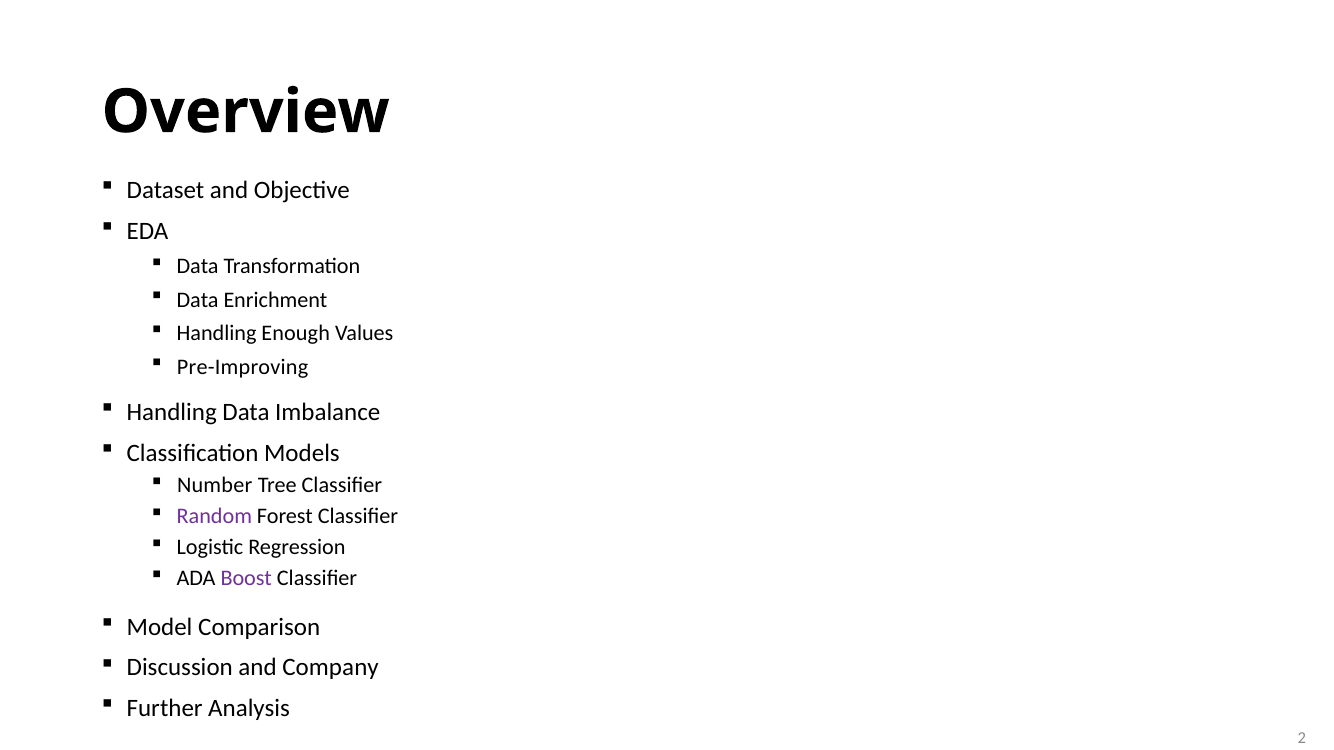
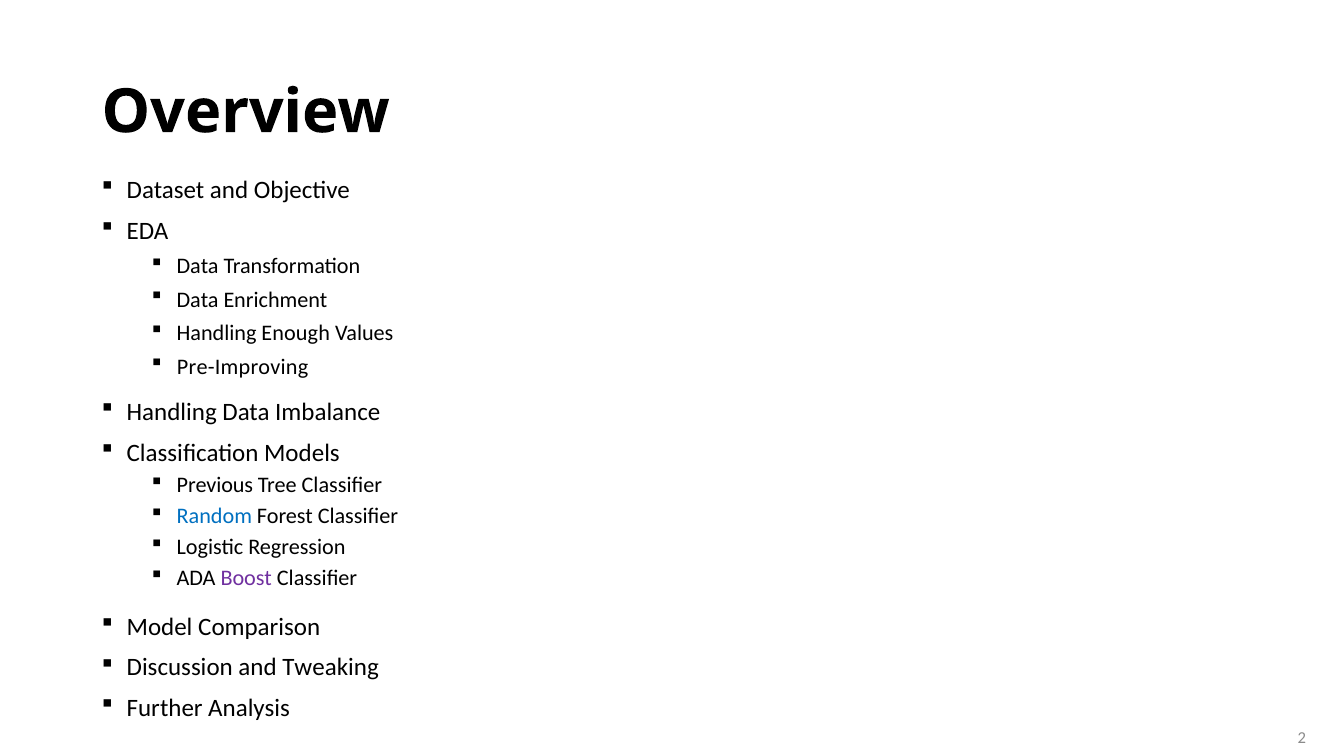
Number: Number -> Previous (215, 486)
Random colour: purple -> blue (214, 517)
Company: Company -> Tweaking (331, 668)
